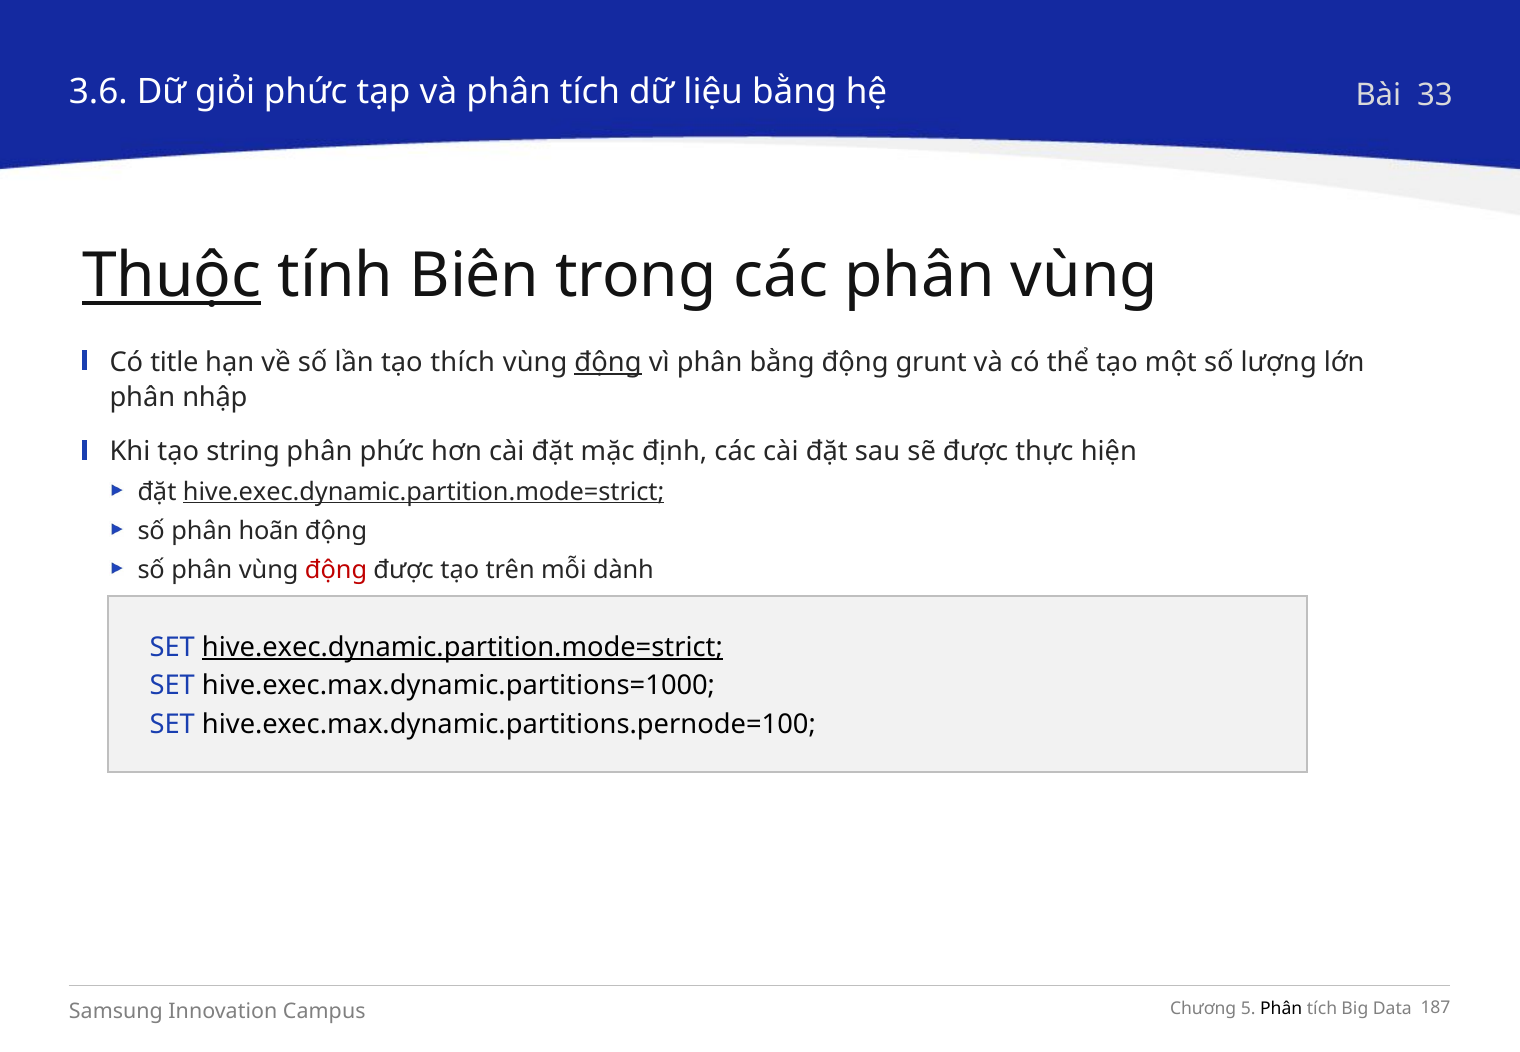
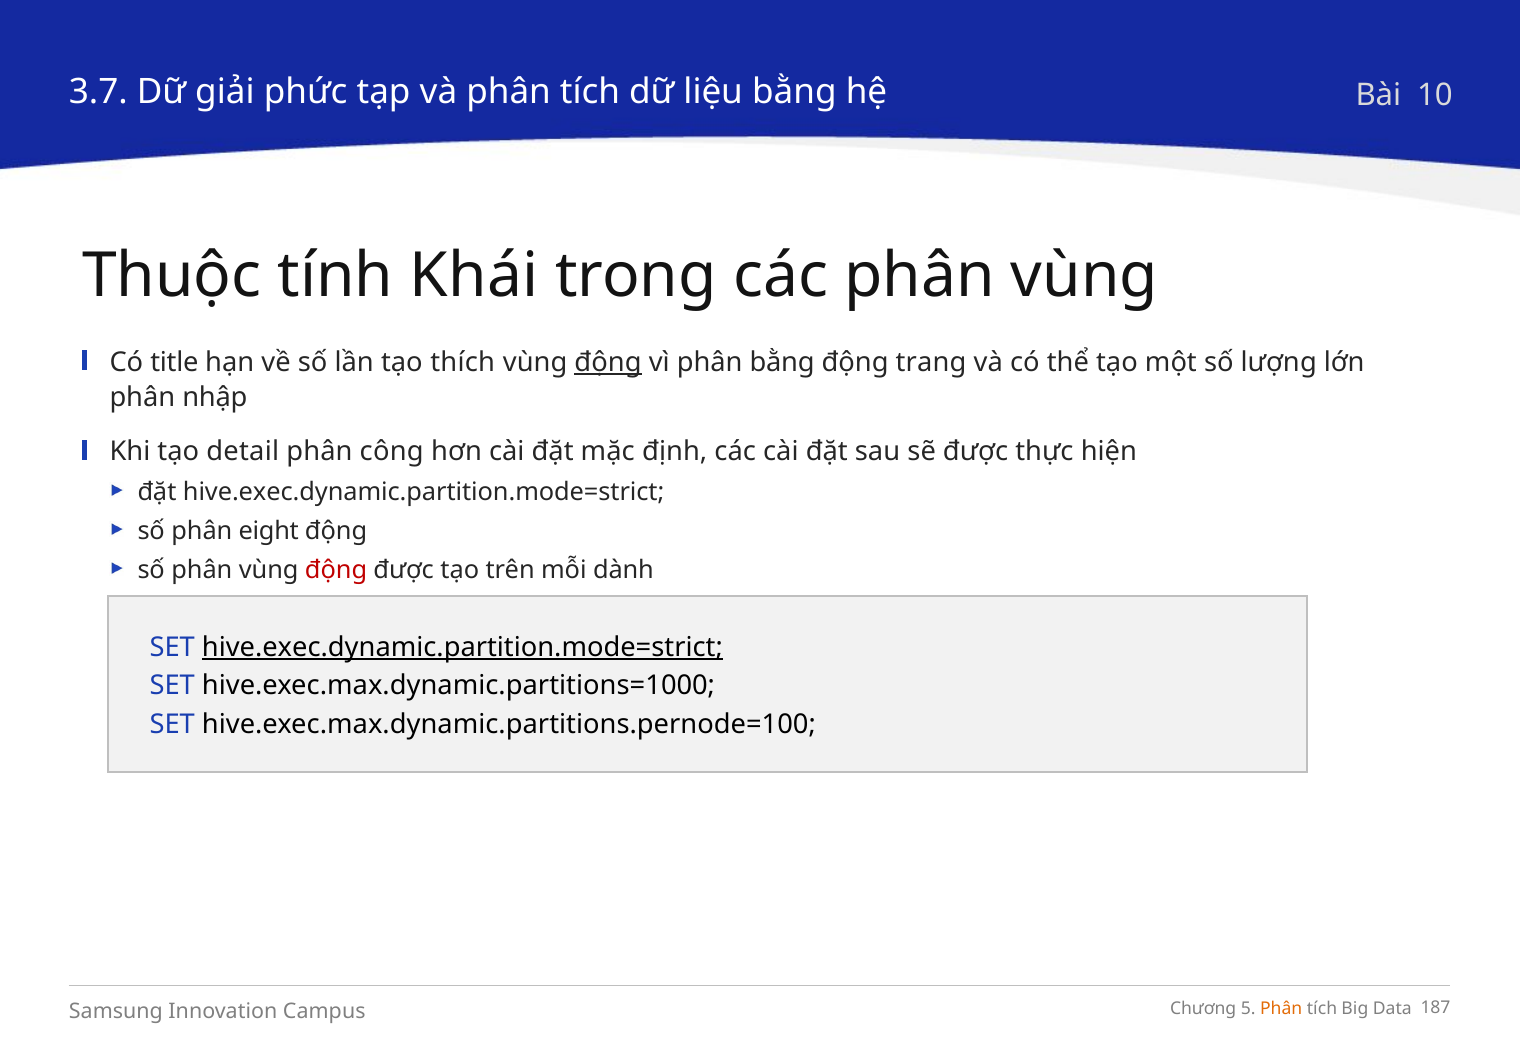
3.6: 3.6 -> 3.7 (98, 92)
giỏi: giỏi -> giải (225, 92)
33: 33 -> 10 (1435, 95)
Thuộc underline: present -> none (172, 276)
Biên: Biên -> Khái (474, 276)
grunt: grunt -> trang (931, 362)
string: string -> detail (243, 452)
phân phức: phức -> công (392, 452)
hive.exec.dynamic.partition.mode=strict underline: present -> none (424, 492)
hoãn: hoãn -> eight (269, 531)
Phân colour: black -> orange (1281, 1009)
